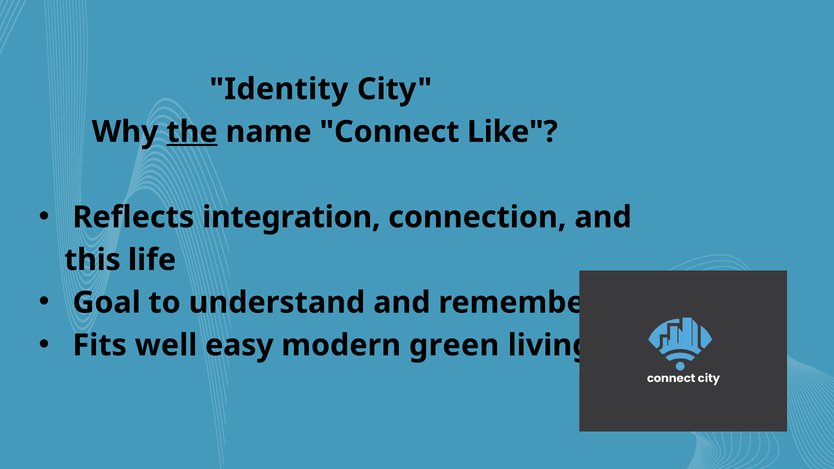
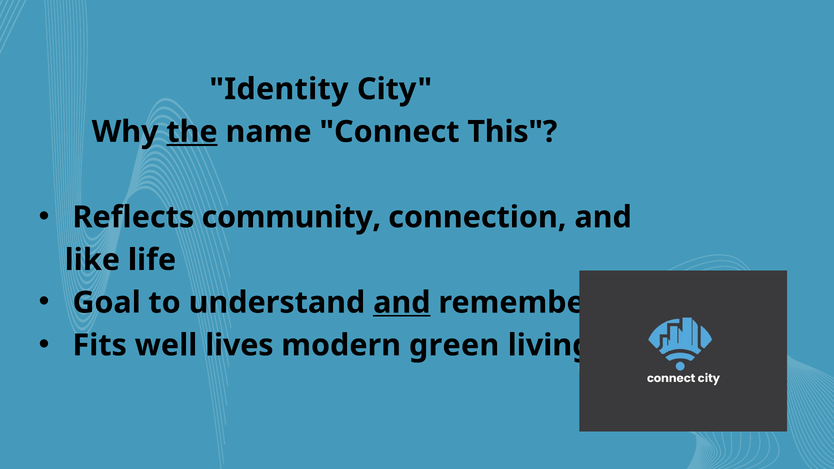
Like: Like -> This (512, 132)
integration: integration -> community (291, 217)
this: this -> like (92, 260)
and underline: none -> present (402, 303)
easy: easy -> lives (239, 345)
